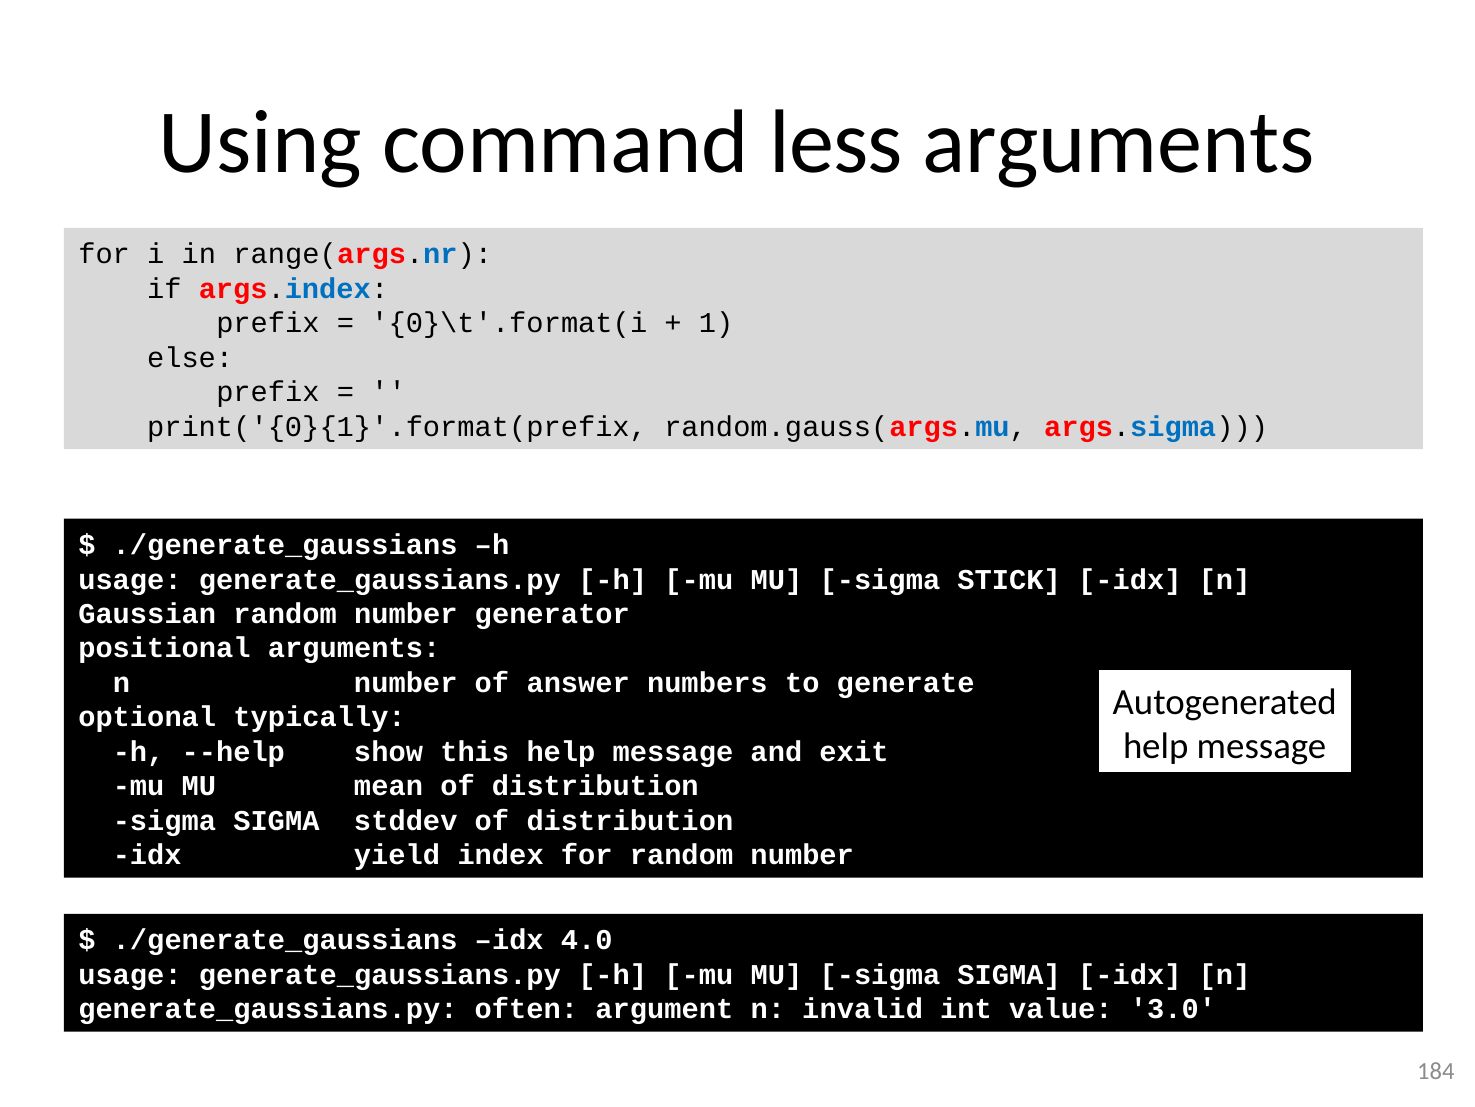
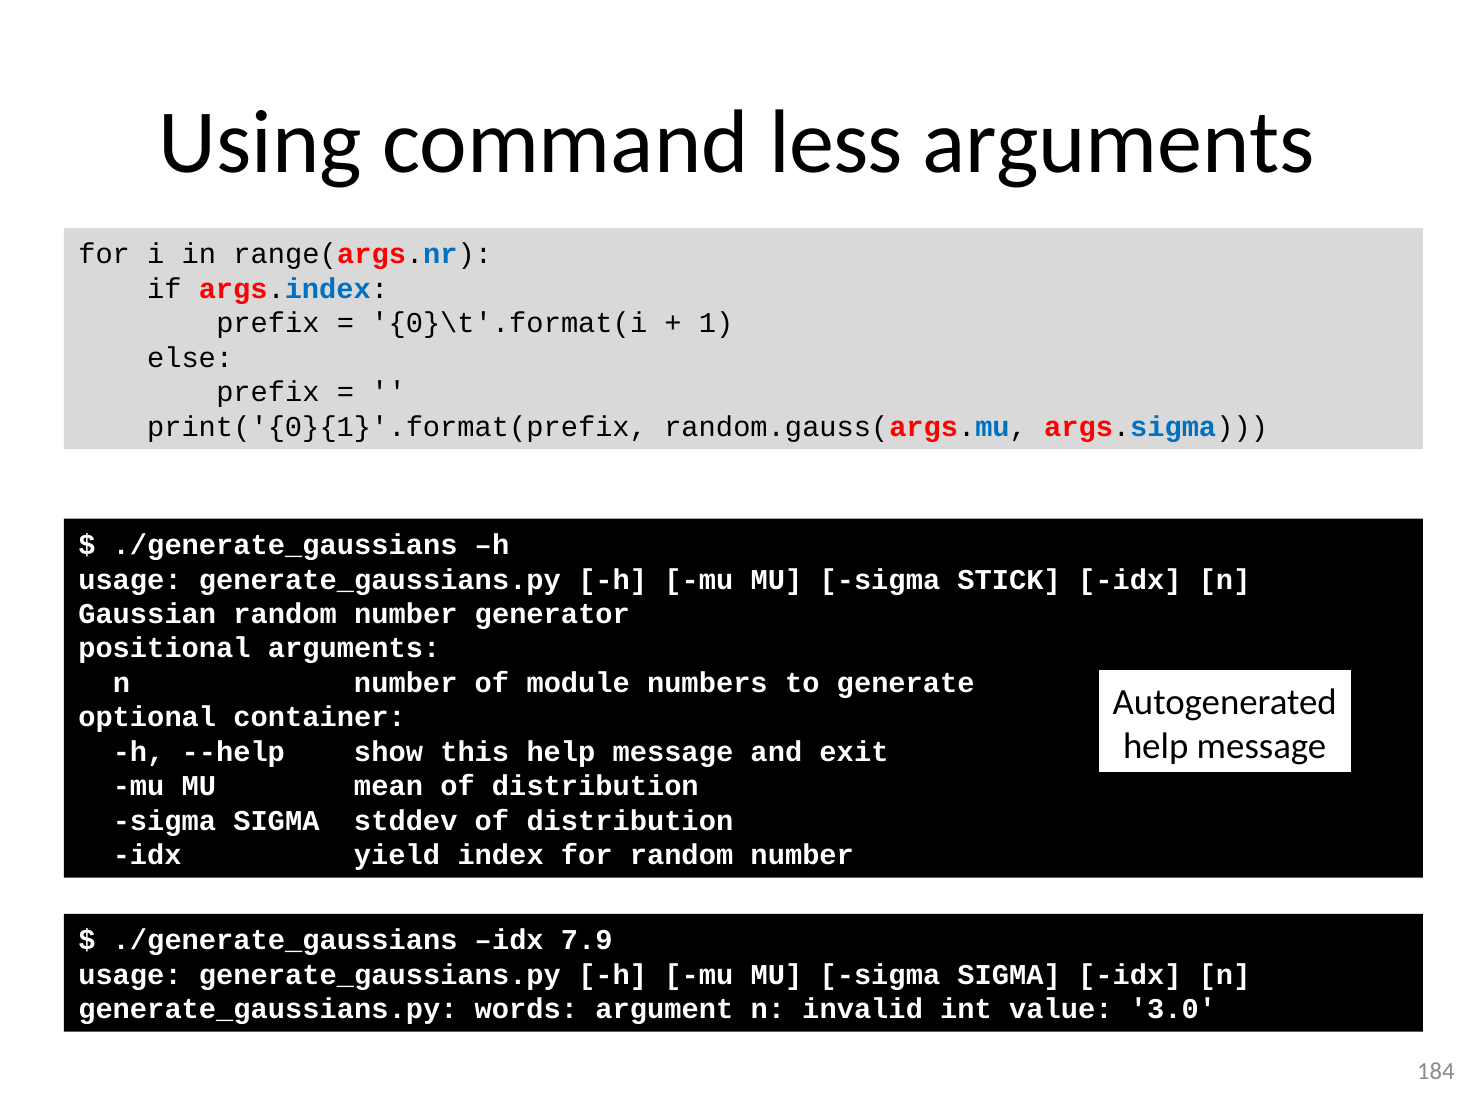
answer: answer -> module (578, 682)
typically: typically -> container (320, 717)
4.0: 4.0 -> 7.9 (587, 940)
often: often -> words (526, 1009)
